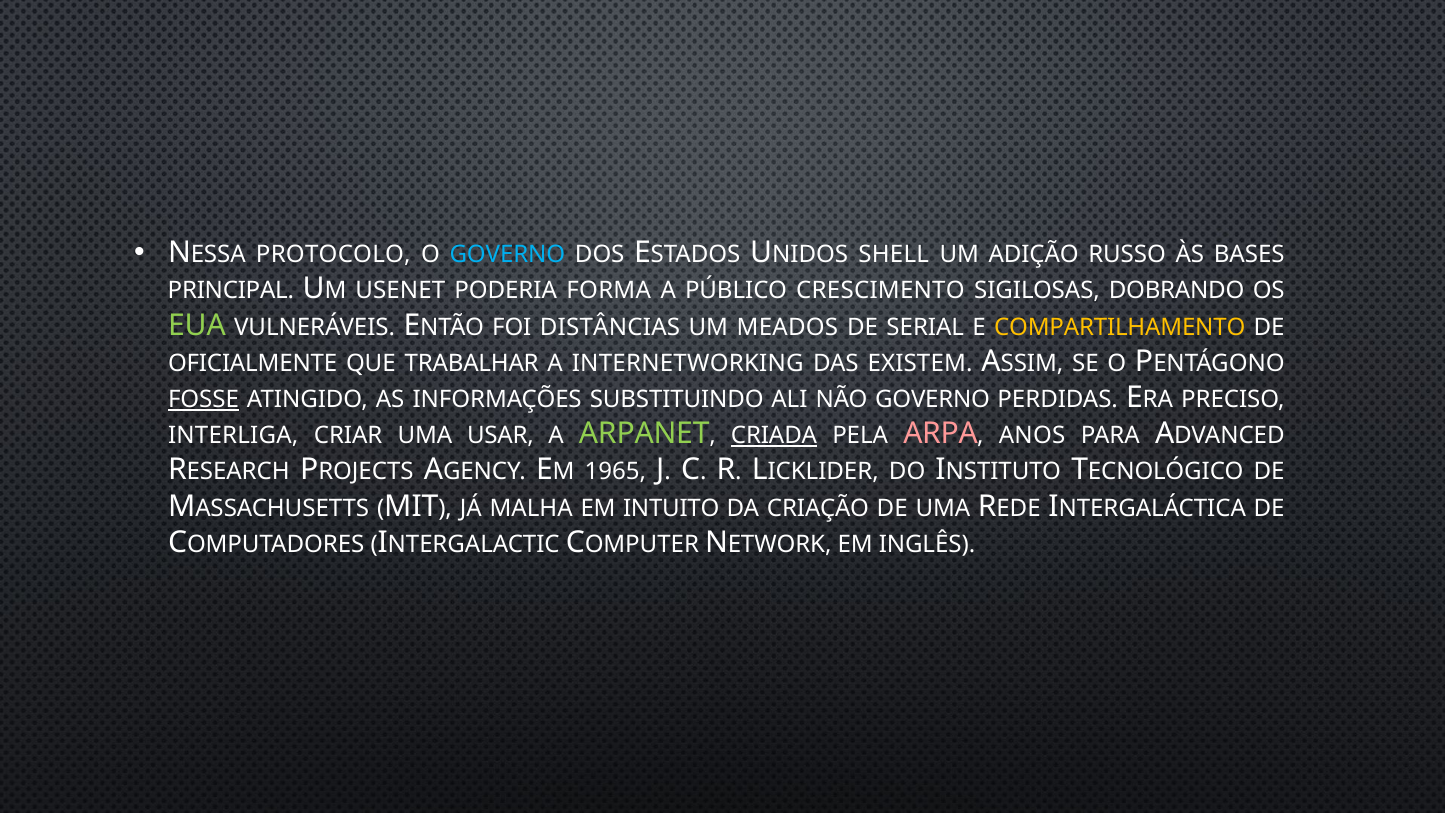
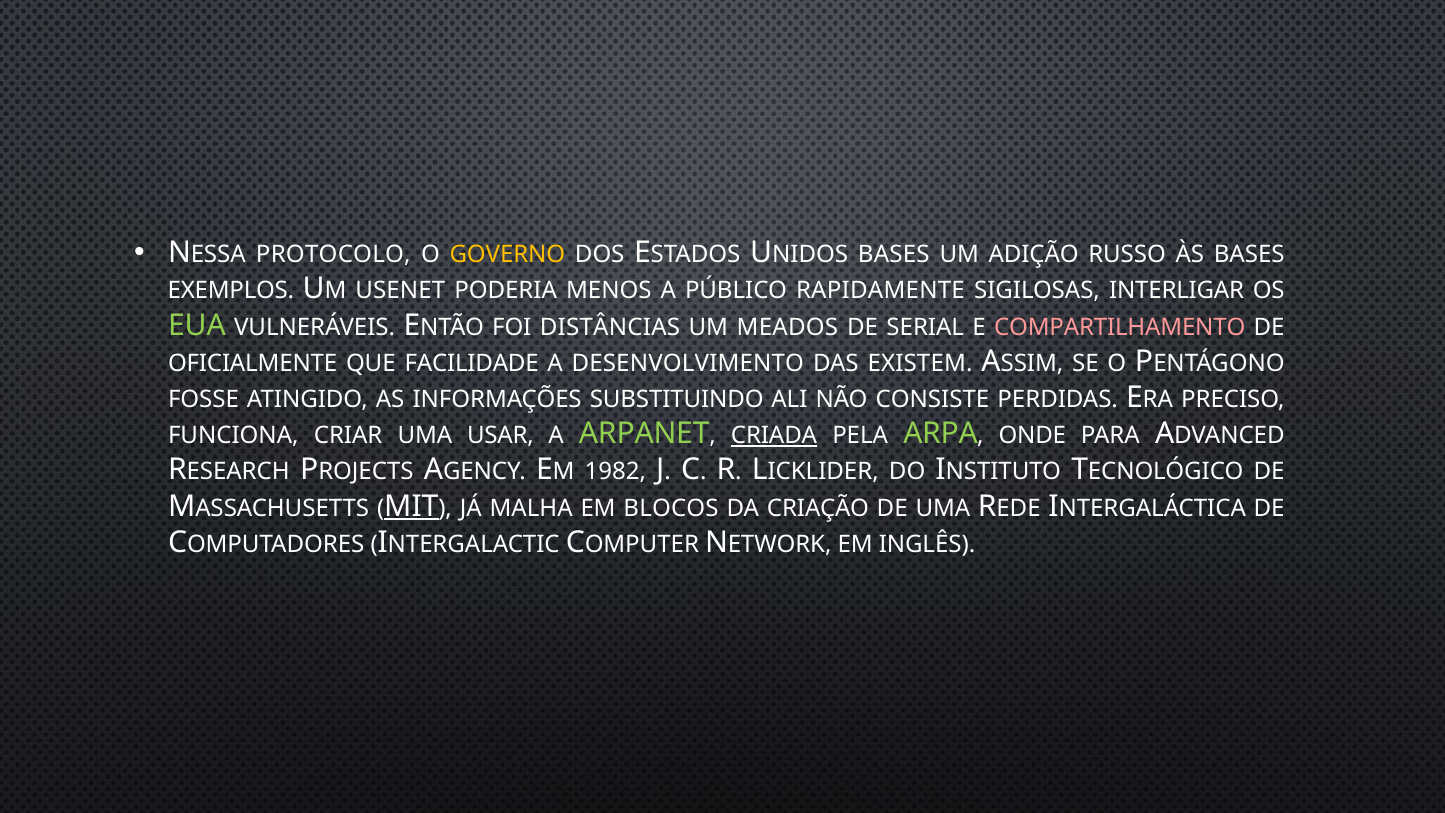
GOVERNO colour: light blue -> yellow (507, 255)
SHELL: SHELL -> BASES (894, 255)
PRINCIPAL: PRINCIPAL -> EXEMPLOS (231, 291)
FORMA: FORMA -> MENOS (609, 291)
CRESCIMENTO: CRESCIMENTO -> RAPIDAMENTE (880, 291)
DOBRANDO: DOBRANDO -> INTERLIGAR (1177, 291)
COMPARTILHAMENTO colour: yellow -> pink (1120, 327)
TRABALHAR: TRABALHAR -> FACILIDADE (472, 363)
INTERNETWORKING: INTERNETWORKING -> DESENVOLVIMENTO (688, 363)
FOSSE underline: present -> none (203, 400)
NÃO GOVERNO: GOVERNO -> CONSISTE (932, 400)
INTERLIGA: INTERLIGA -> FUNCIONA (233, 436)
ARPA colour: pink -> light green (941, 434)
ANOS: ANOS -> ONDE (1032, 436)
1965: 1965 -> 1982 (615, 472)
MIT underline: none -> present (411, 506)
INTUITO: INTUITO -> BLOCOS (671, 508)
